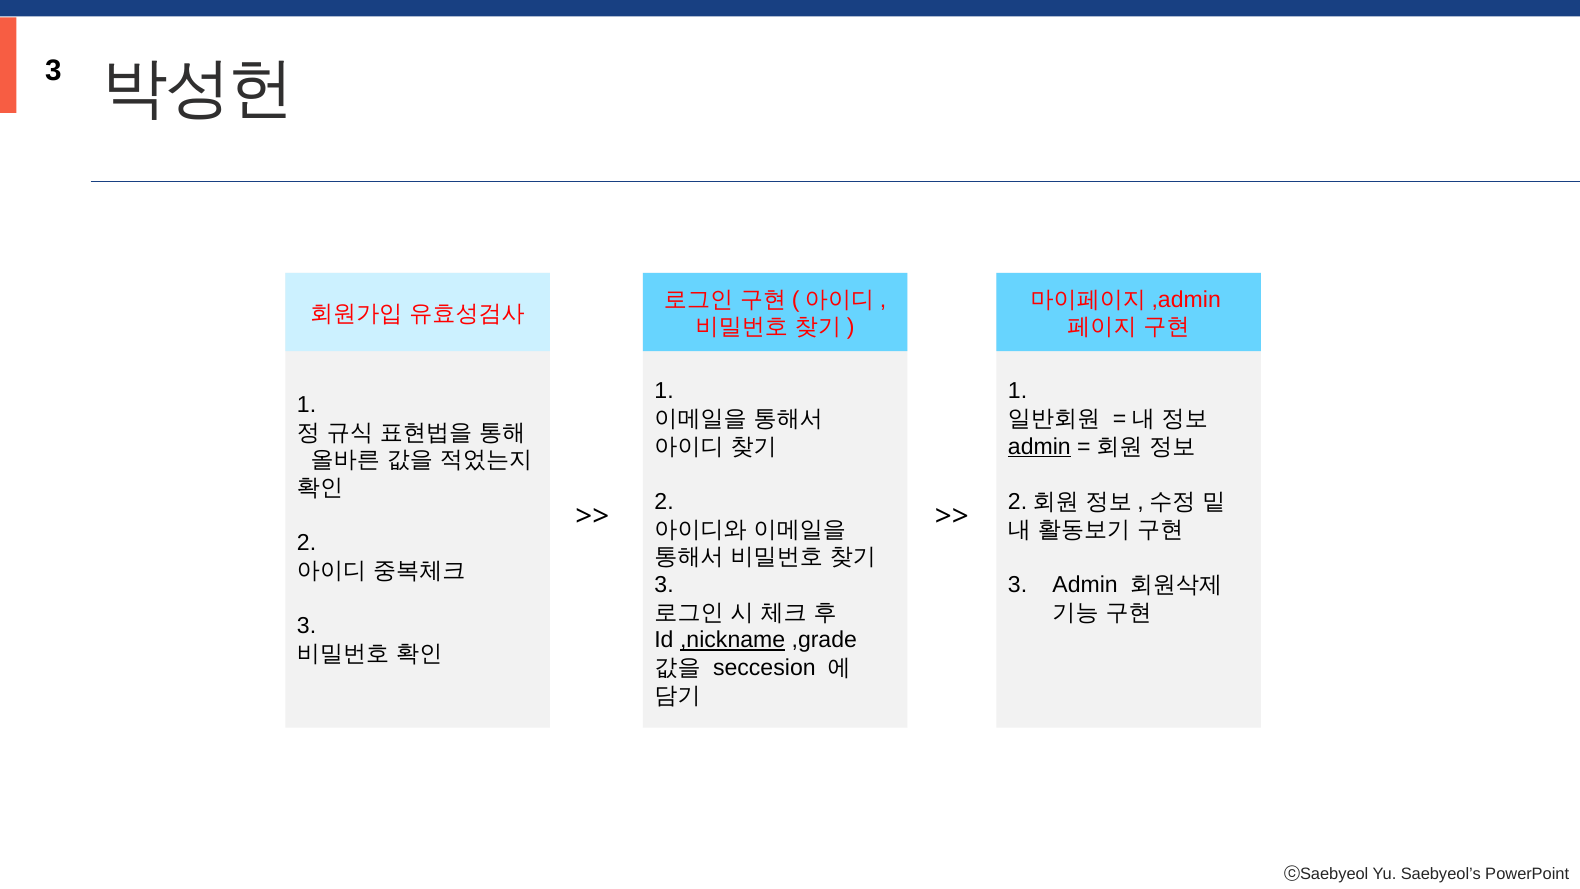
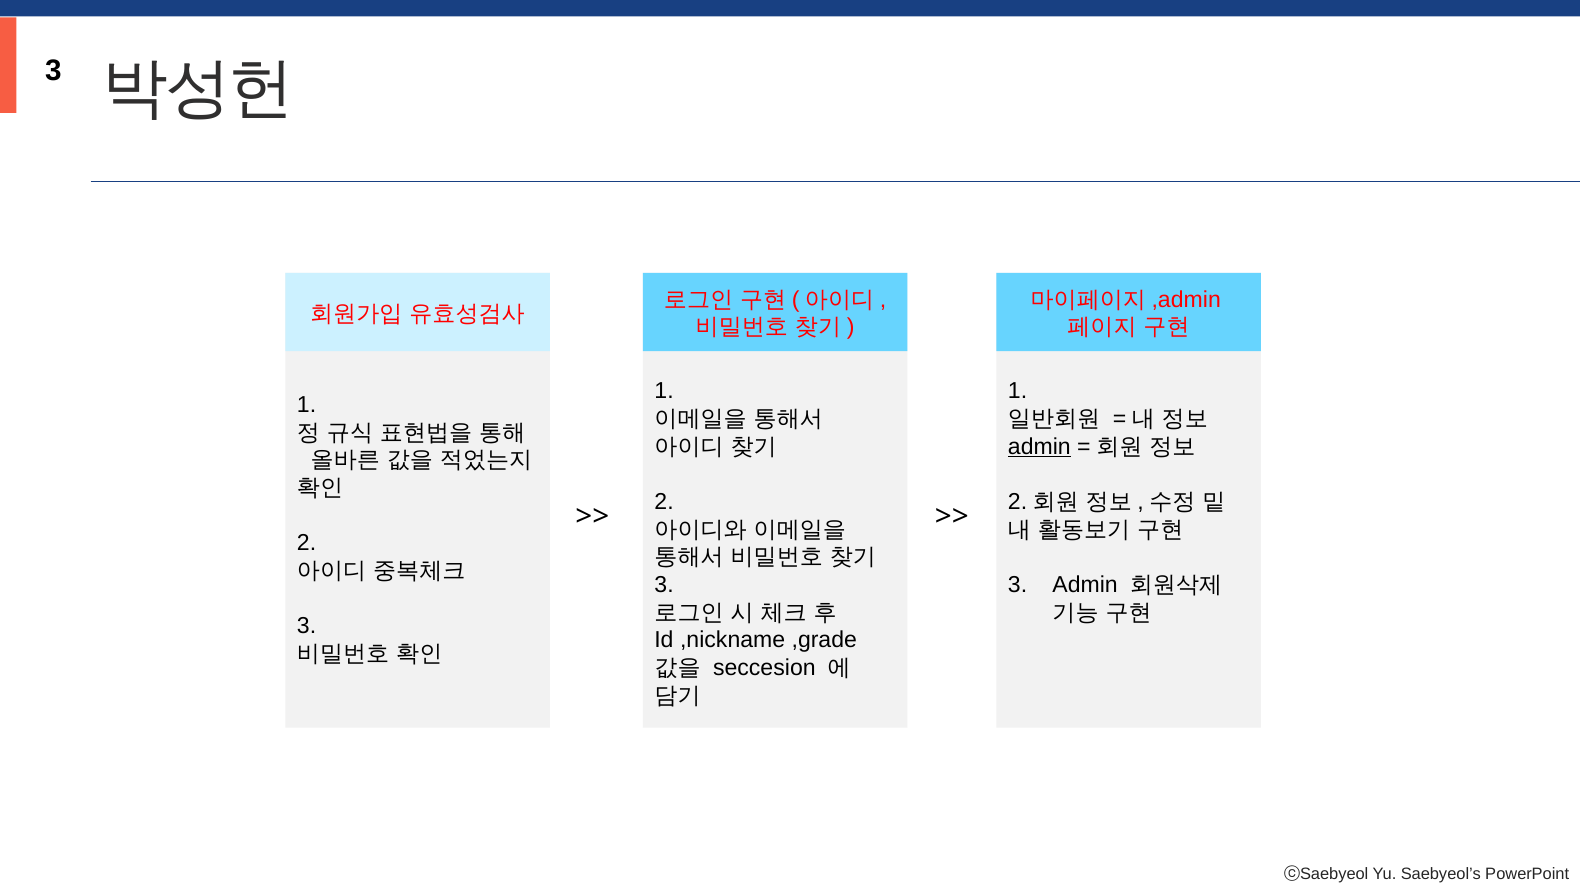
,nickname underline: present -> none (733, 640)
